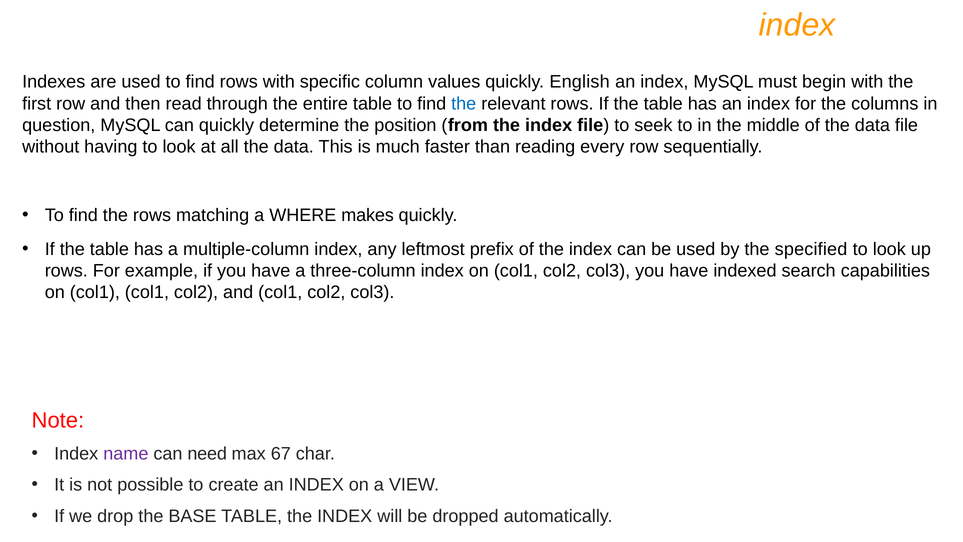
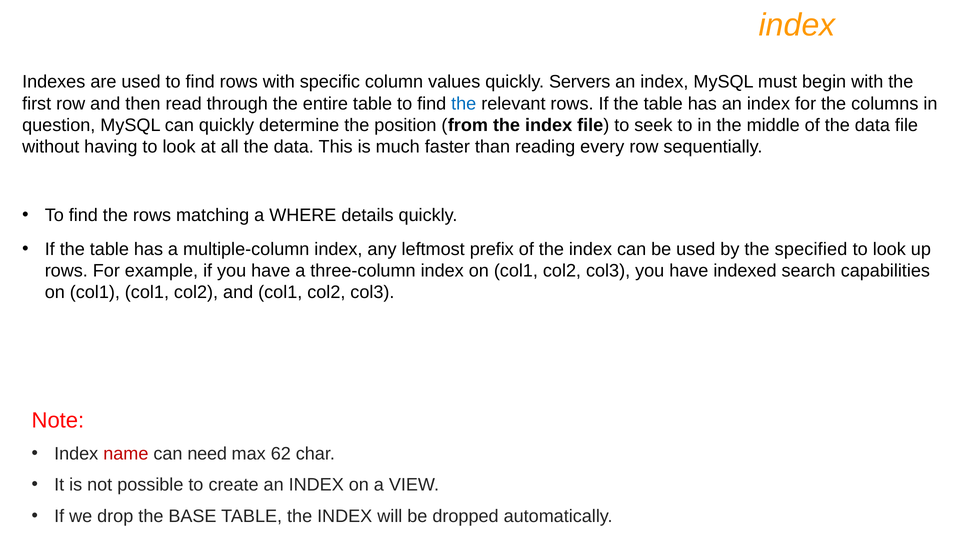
English: English -> Servers (580, 82)
makes: makes -> details (367, 215)
name colour: purple -> red (126, 453)
67: 67 -> 62 (281, 453)
